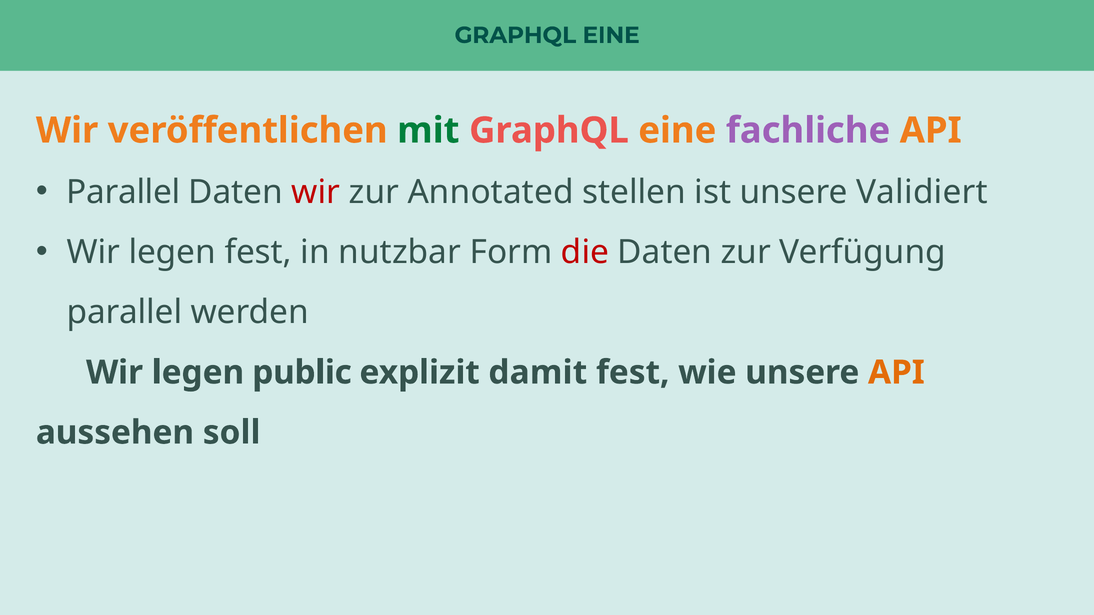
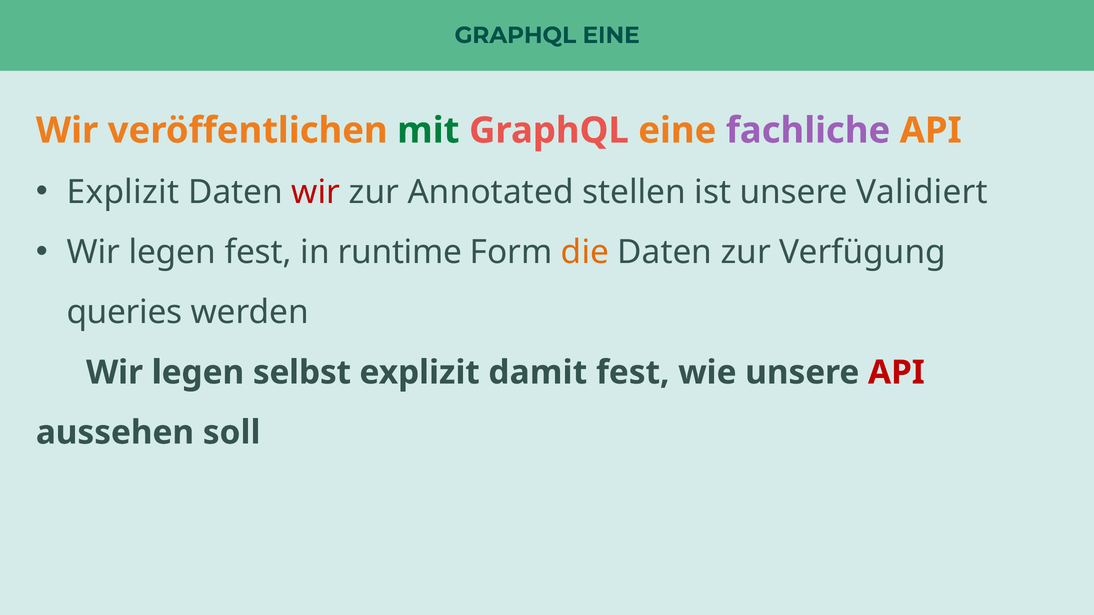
Parallel: Parallel -> Explizit (123, 192)
nutzbar: nutzbar -> runtime (400, 252)
die colour: red -> orange (585, 252)
parallel: parallel -> queries (124, 313)
public: public -> selbst (302, 373)
API colour: orange -> red (896, 373)
